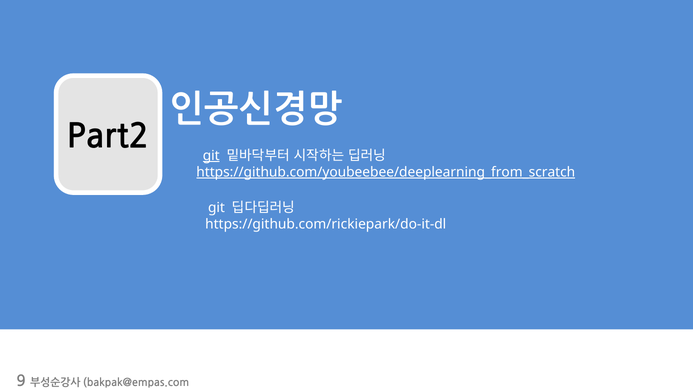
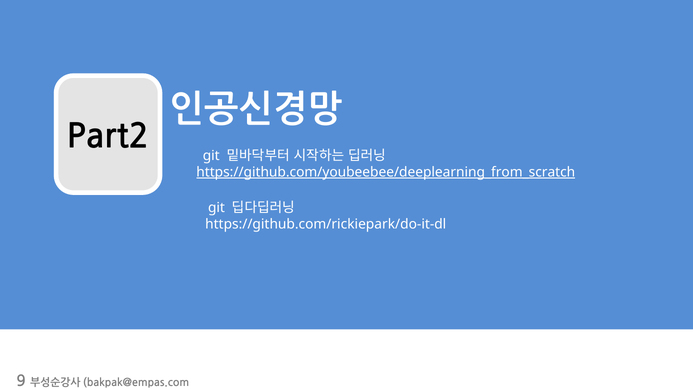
git underline: present -> none (211, 155)
